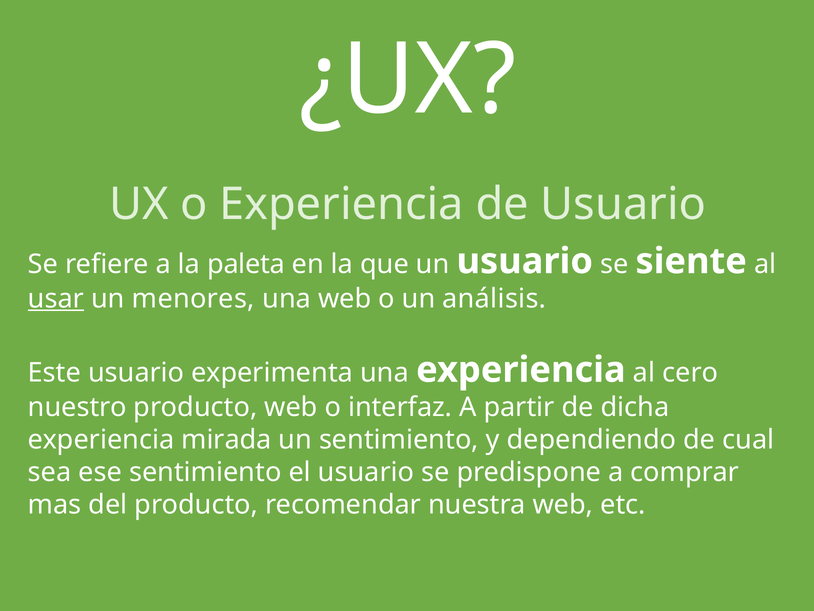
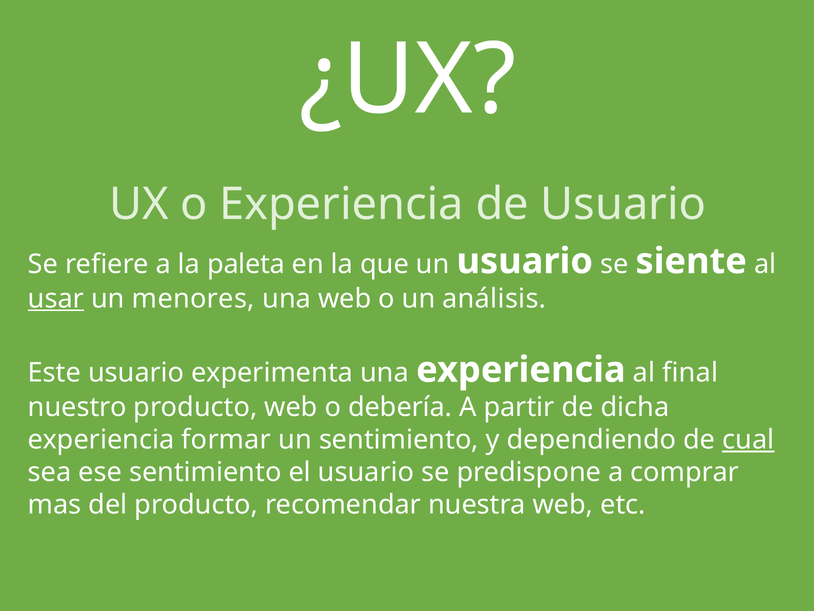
cero: cero -> final (690, 373)
interfaz: interfaz -> debería (400, 407)
mirada: mirada -> formar (226, 439)
cual underline: none -> present (748, 439)
